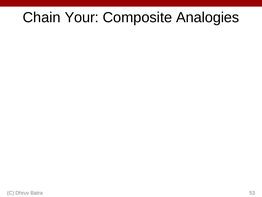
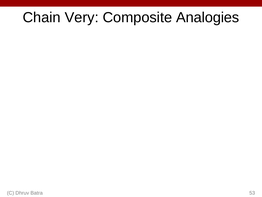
Your: Your -> Very (82, 17)
